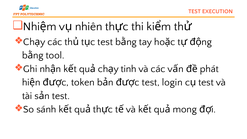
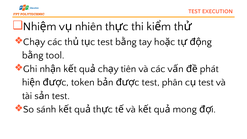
tinh: tinh -> tiên (129, 69)
login: login -> phân (172, 82)
